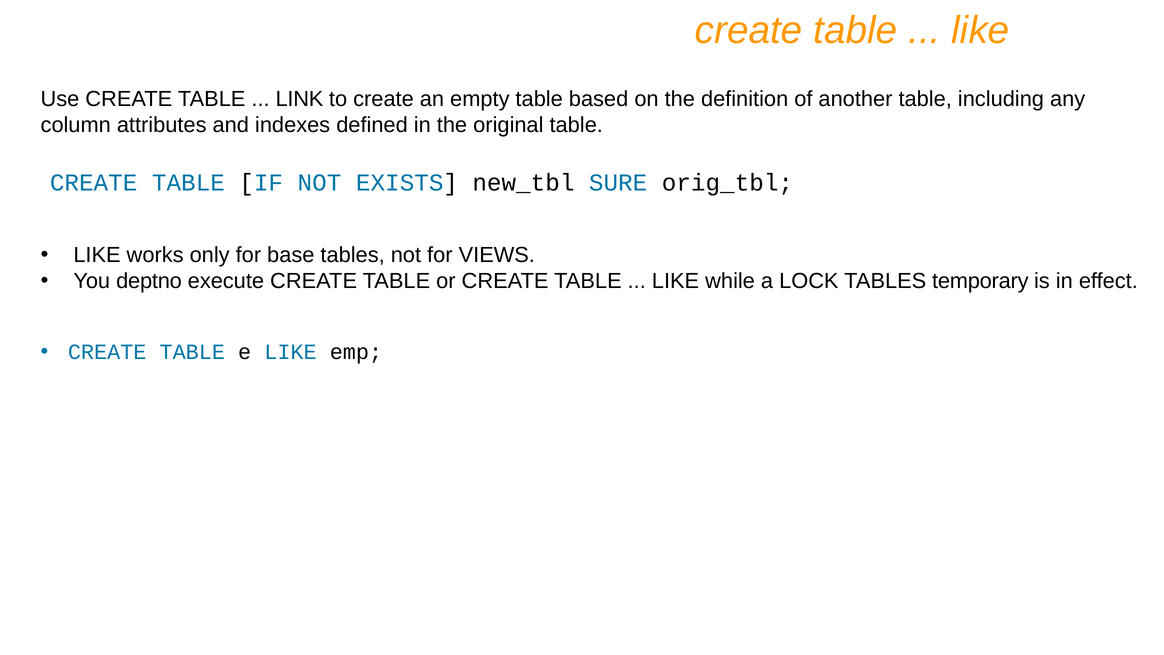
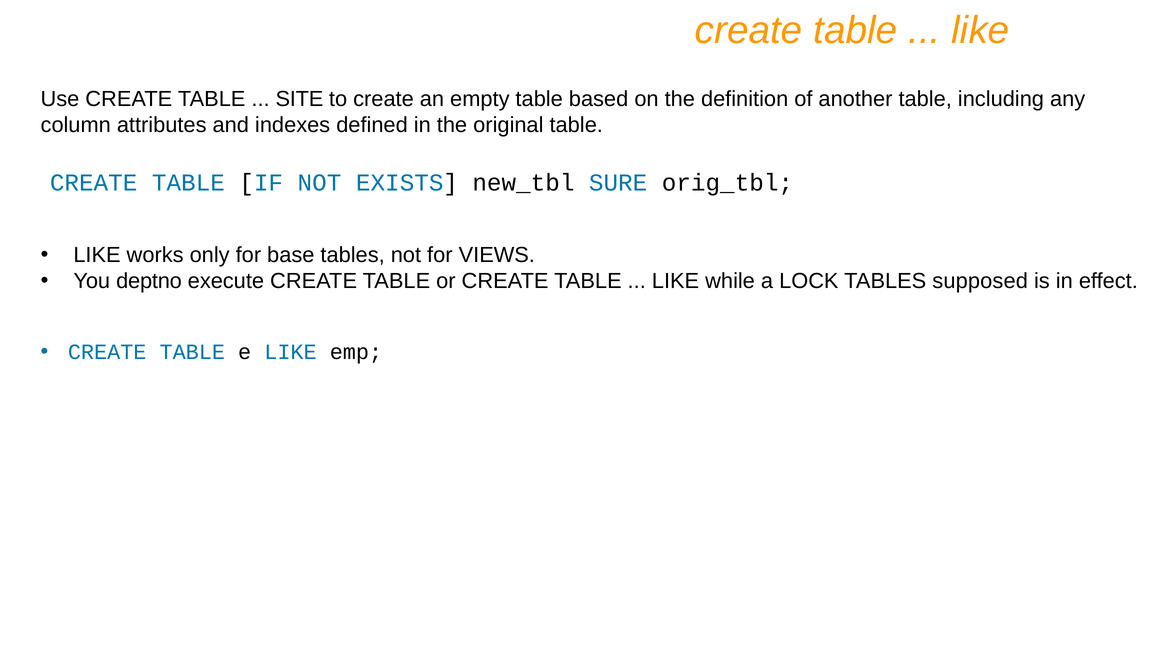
LINK: LINK -> SITE (299, 99)
temporary: temporary -> supposed (980, 281)
